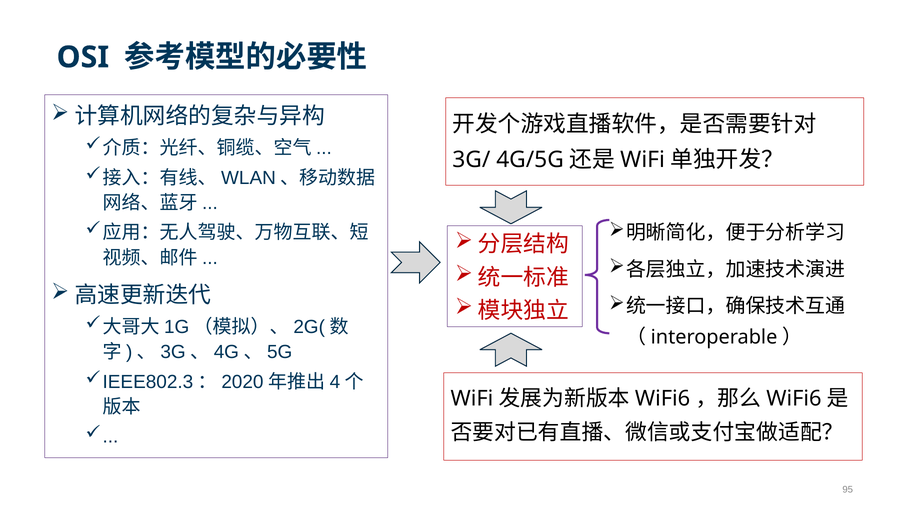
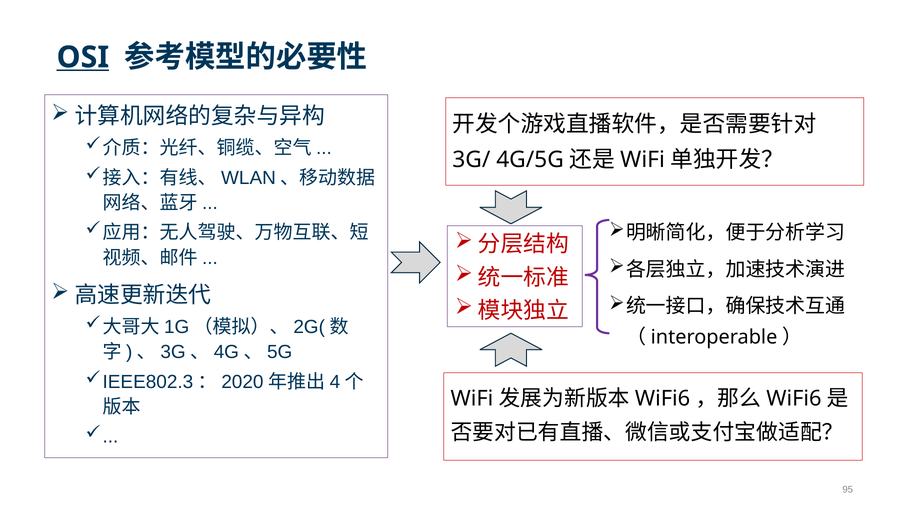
OSI underline: none -> present (83, 57)
